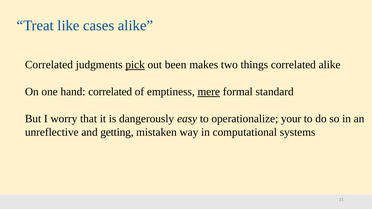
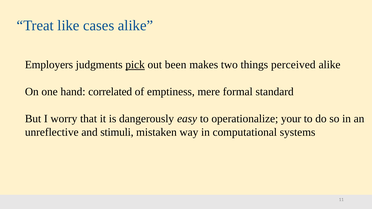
Correlated: Correlated -> Employers (49, 65)
things correlated: correlated -> perceived (293, 65)
mere underline: present -> none (209, 92)
getting: getting -> stimuli (117, 132)
